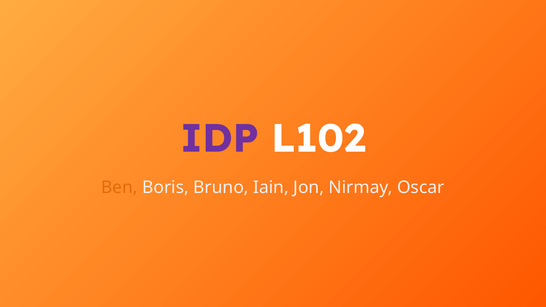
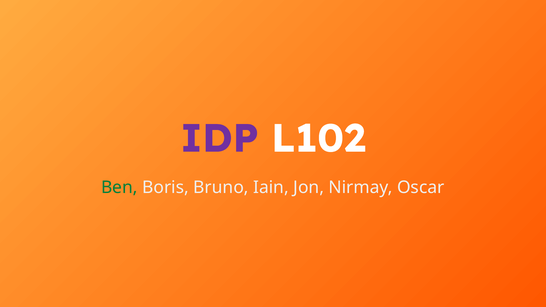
Ben colour: orange -> green (119, 188)
